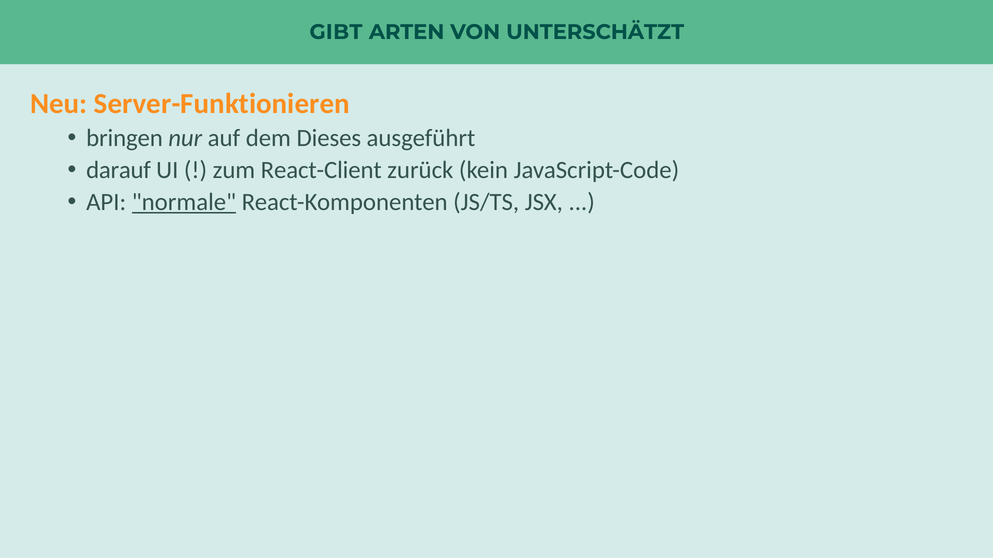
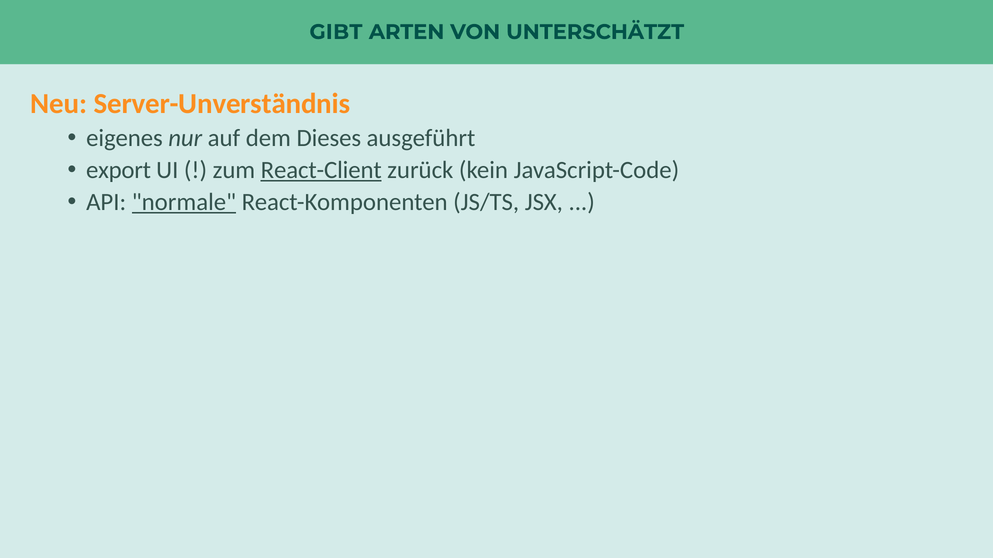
Server-Funktionieren: Server-Funktionieren -> Server-Unverständnis (222, 104)
bringen: bringen -> eigenes (124, 138)
darauf: darauf -> export (119, 170)
React-Client underline: none -> present (321, 170)
